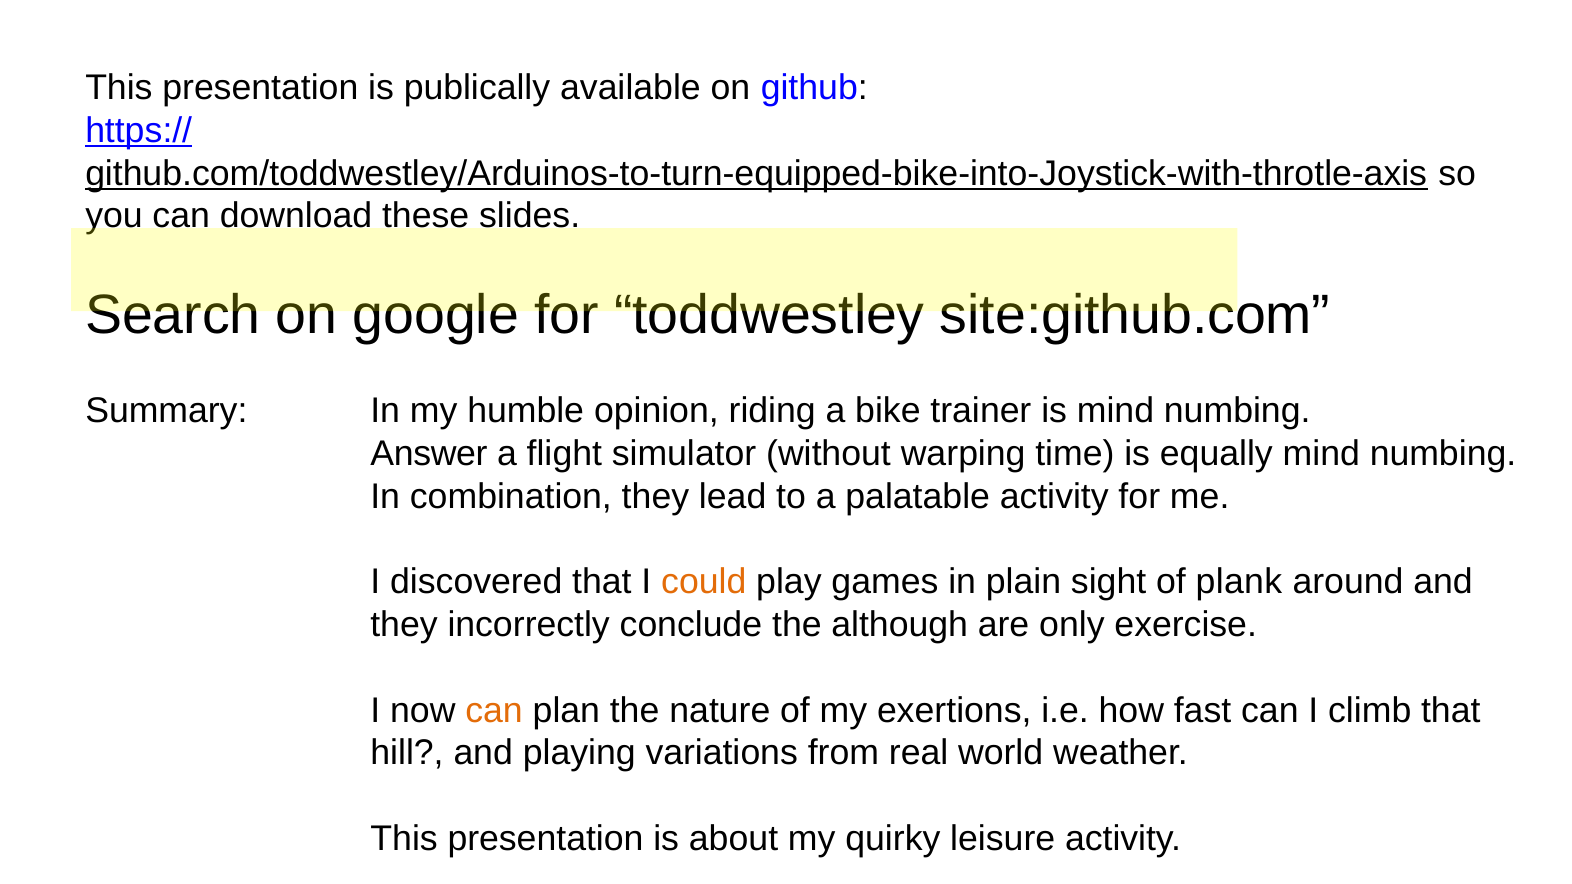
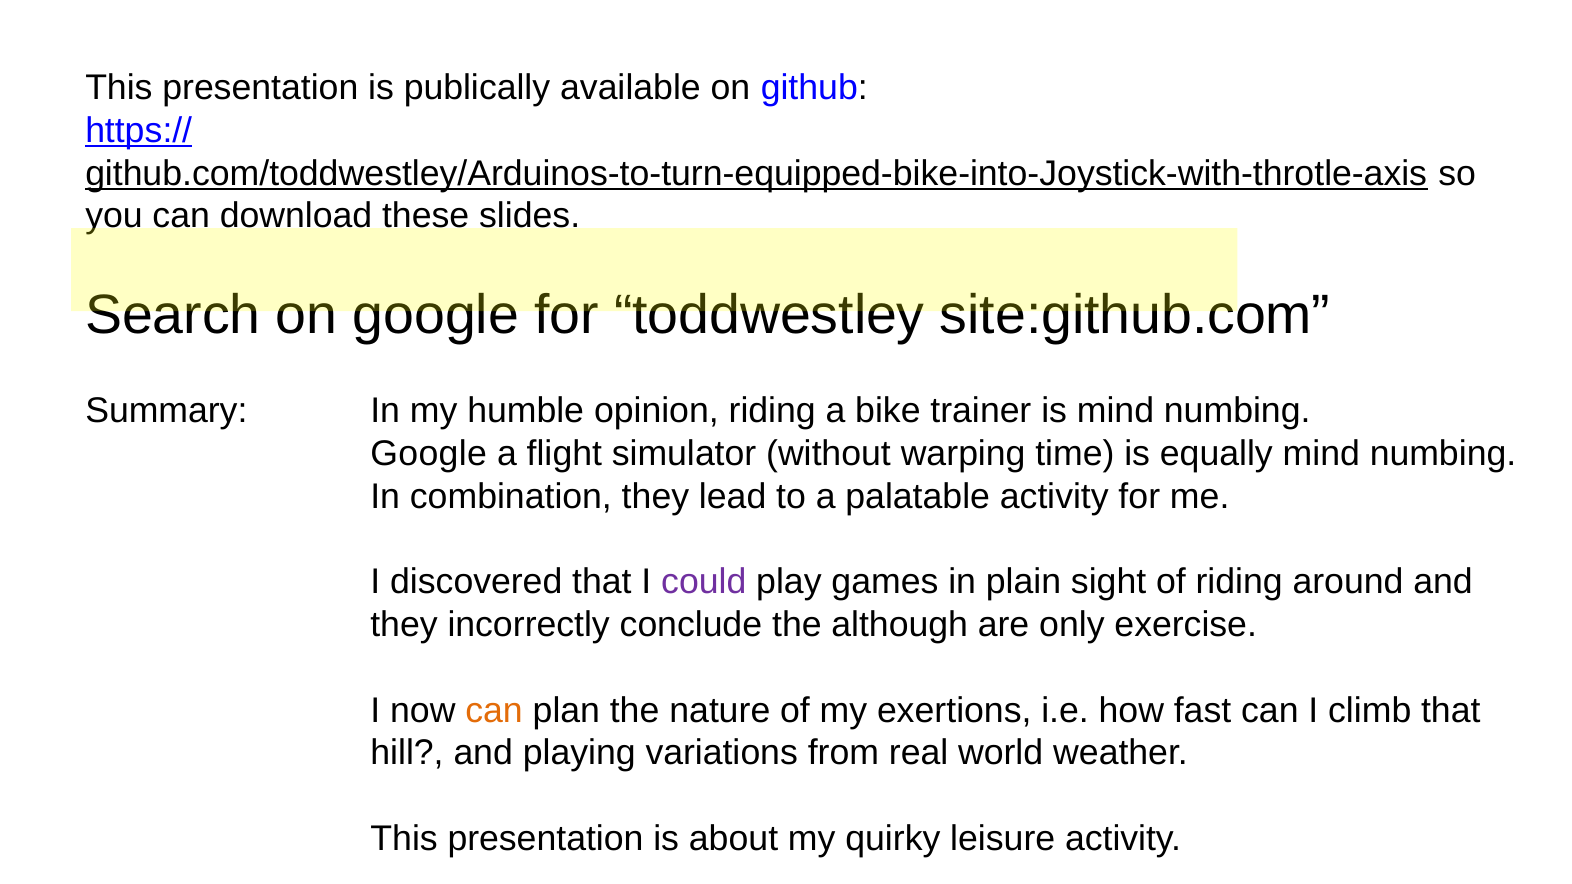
Answer: Answer -> Google (429, 454)
could colour: orange -> purple (704, 582)
of plank: plank -> riding (1239, 582)
